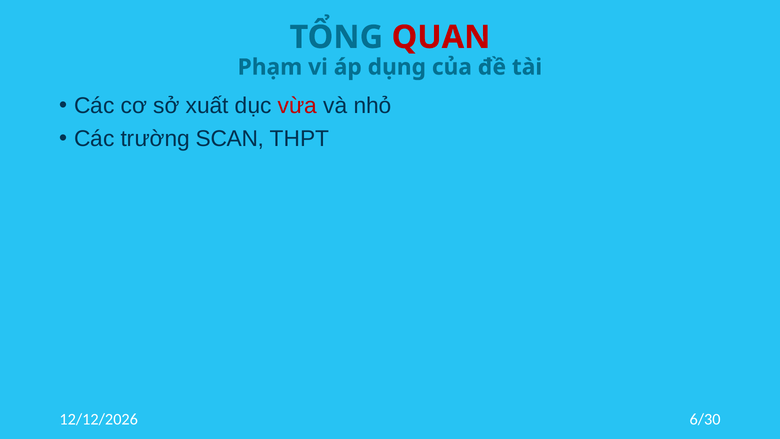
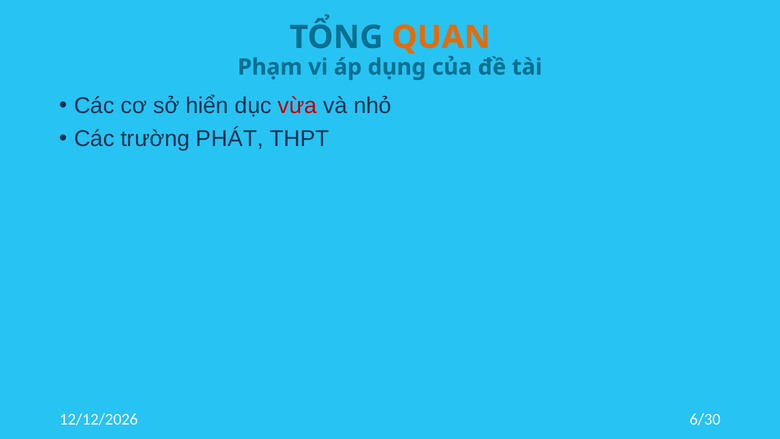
QUAN colour: red -> orange (441, 37)
xuất: xuất -> hiển (207, 106)
SCAN: SCAN -> PHÁT (230, 138)
